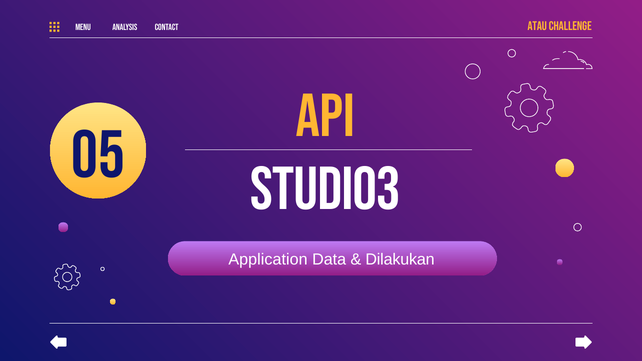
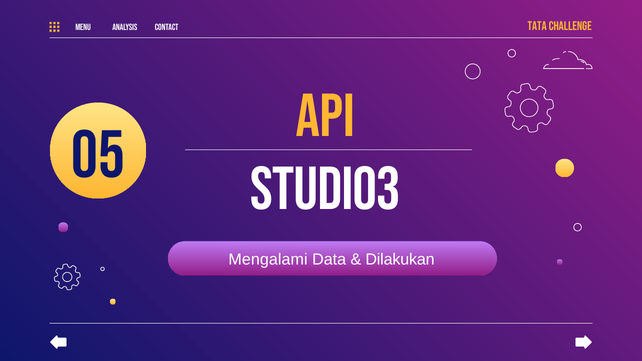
Atau: Atau -> Tata (537, 26)
Application: Application -> Mengalami (268, 260)
